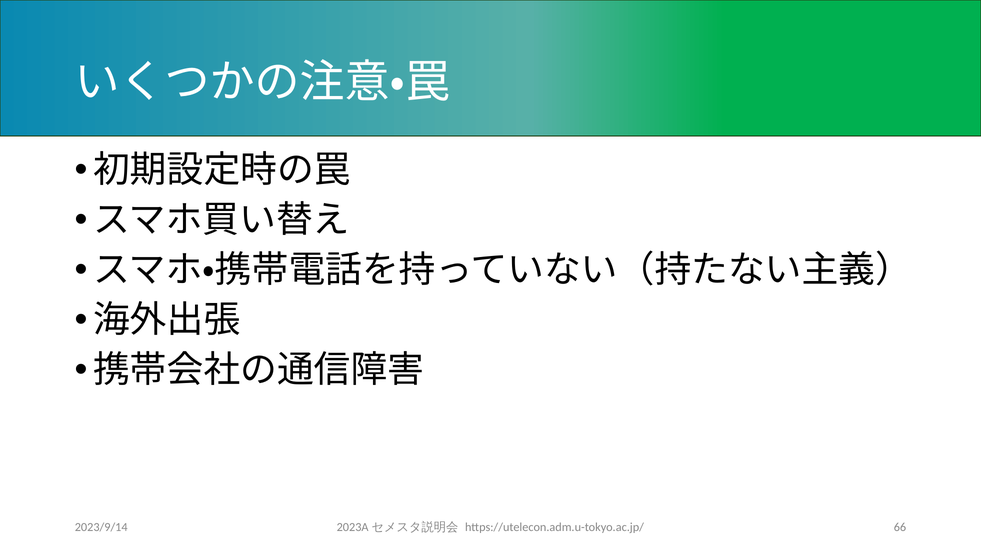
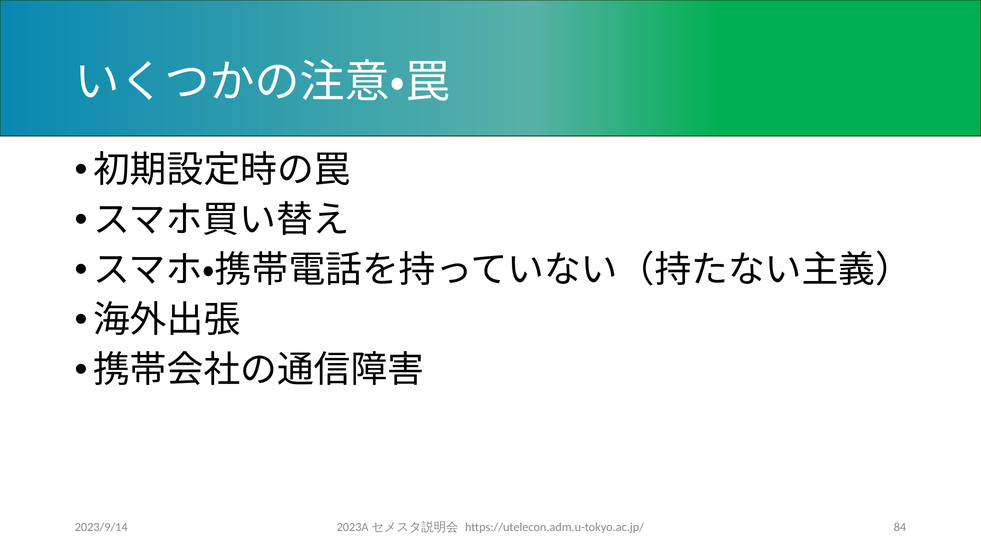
66: 66 -> 84 (900, 527)
